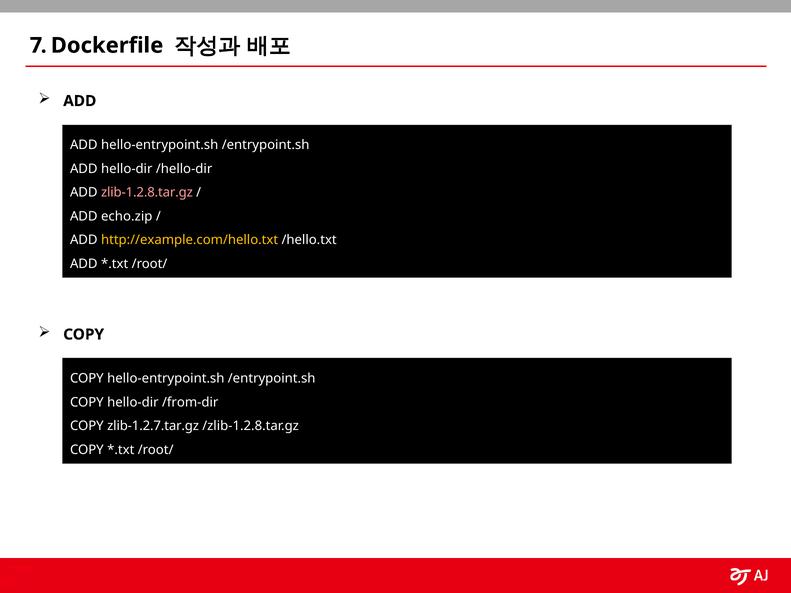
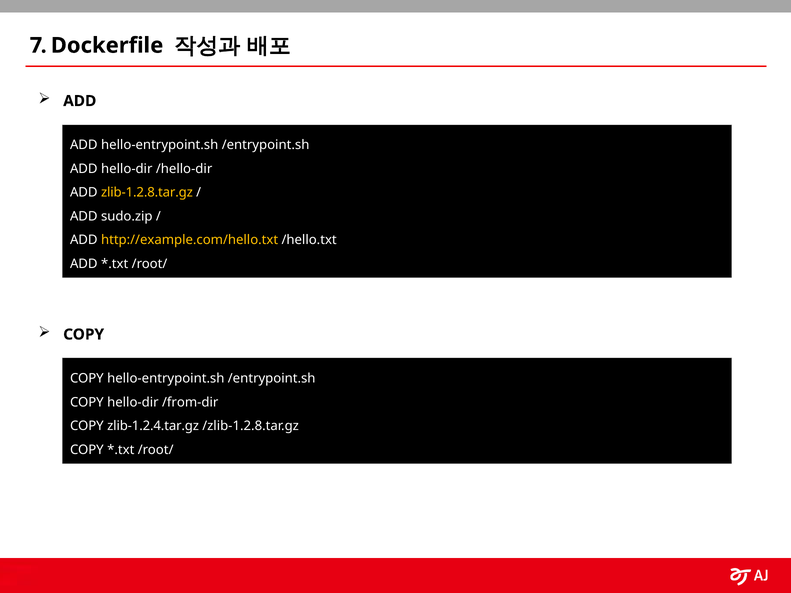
zlib-1.2.8.tar.gz colour: pink -> yellow (147, 193)
echo.zip: echo.zip -> sudo.zip (127, 216)
zlib-1.2.7.tar.gz: zlib-1.2.7.tar.gz -> zlib-1.2.4.tar.gz (153, 426)
